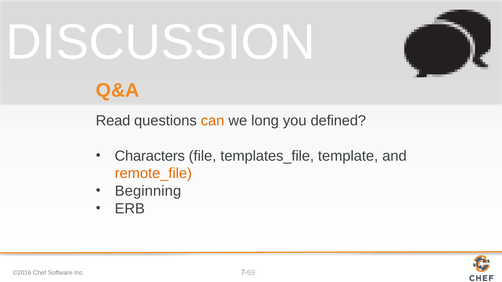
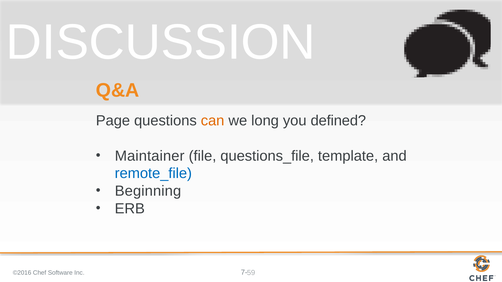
Read: Read -> Page (113, 121)
Characters: Characters -> Maintainer (150, 156)
templates_file: templates_file -> questions_file (267, 156)
remote_file colour: orange -> blue (153, 174)
